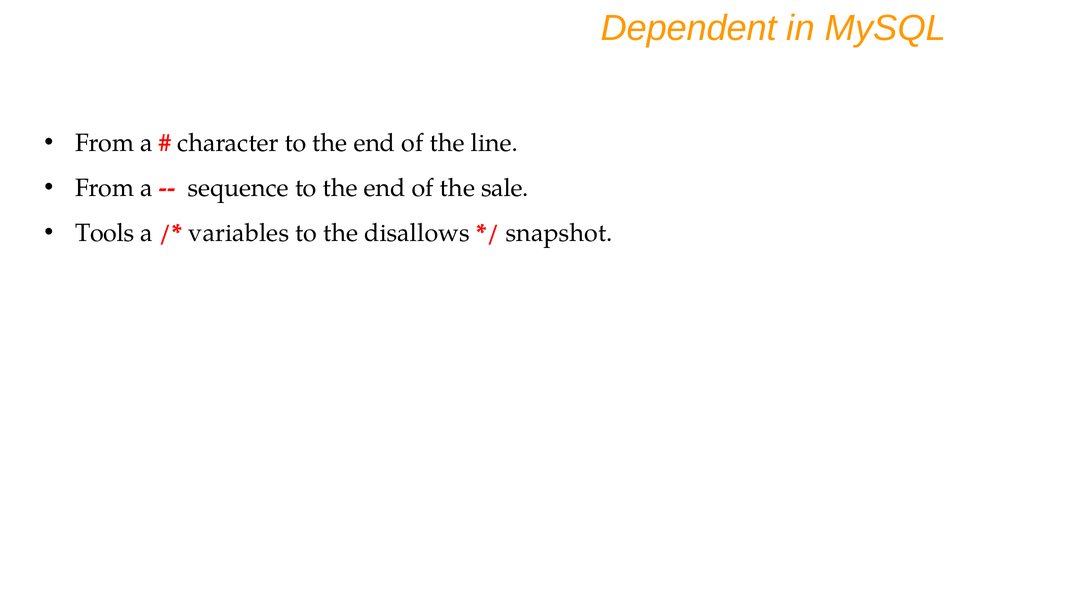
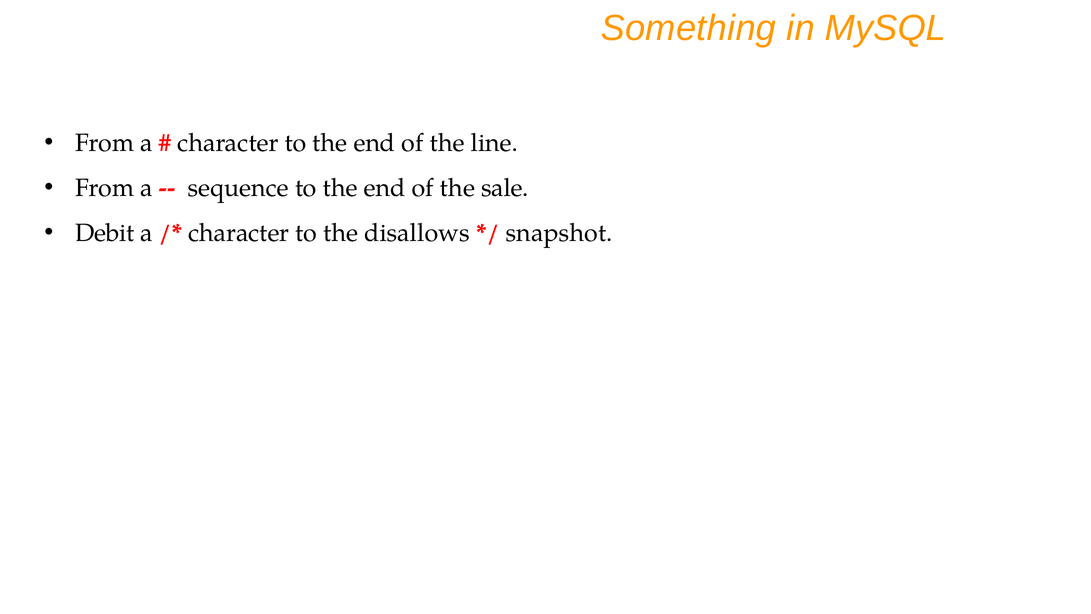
Dependent: Dependent -> Something (688, 28)
Tools: Tools -> Debit (105, 233)
variables: variables -> character (239, 233)
